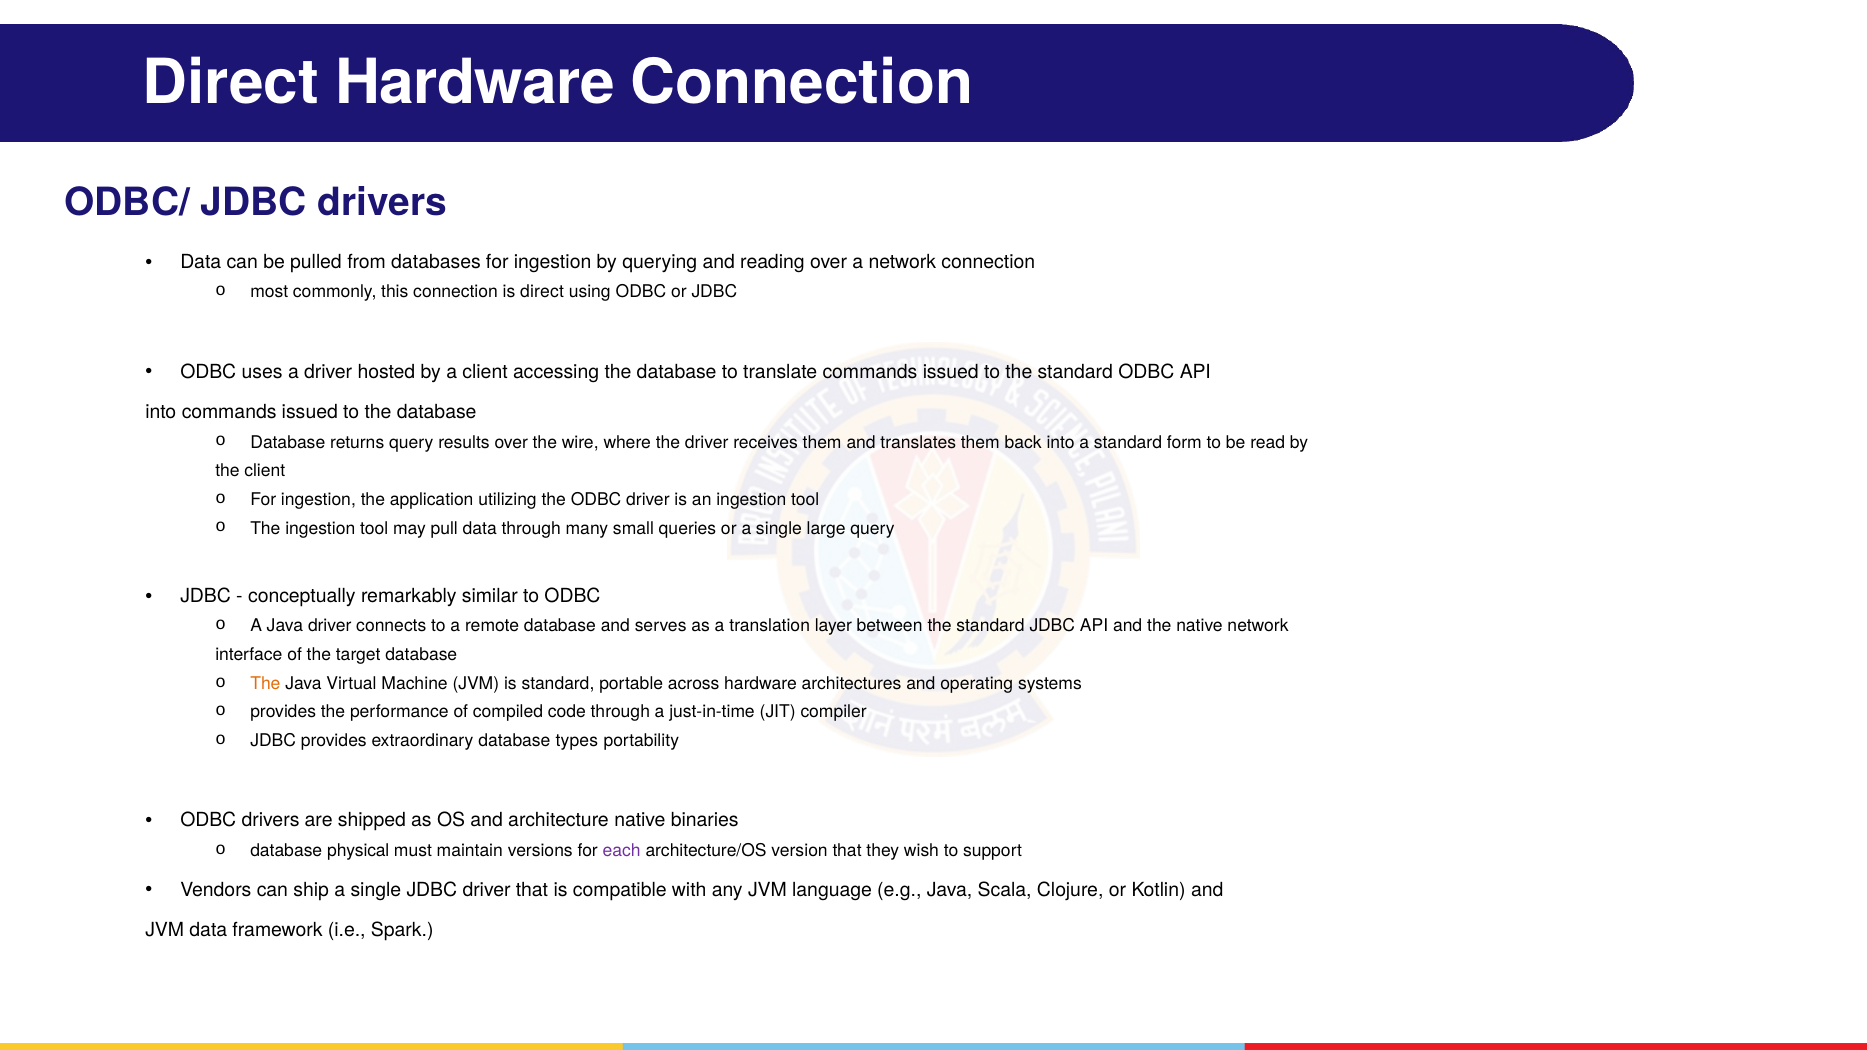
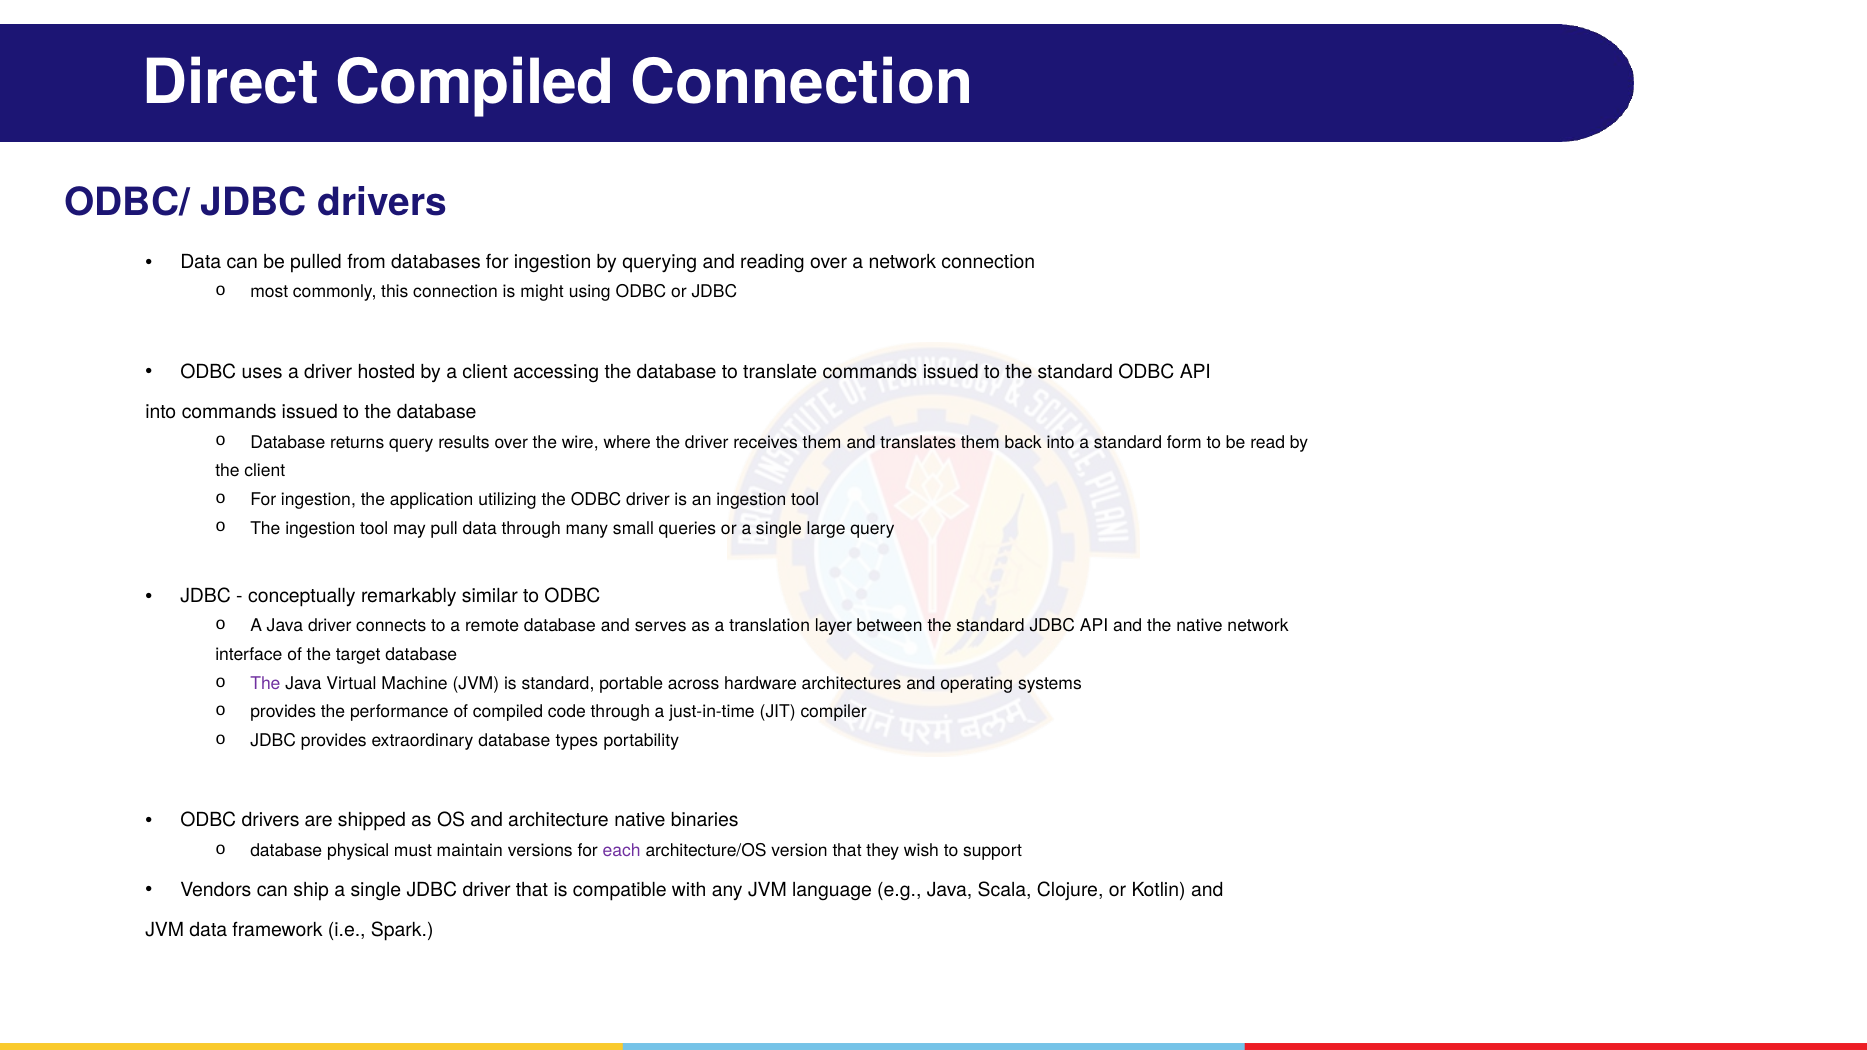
Direct Hardware: Hardware -> Compiled (475, 83)
is direct: direct -> might (542, 292)
The colour: orange -> purple (265, 683)
